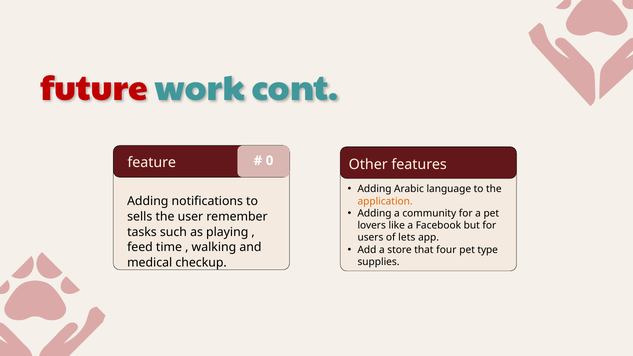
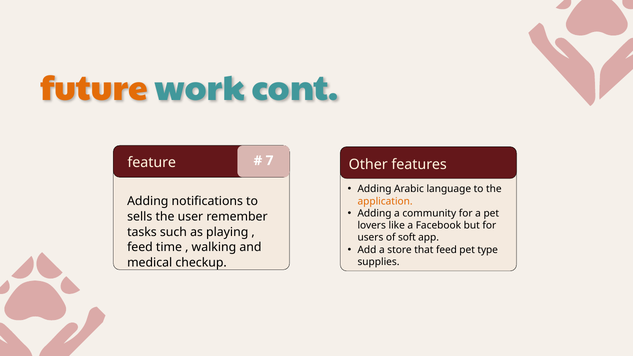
future colour: red -> orange (94, 89)
0: 0 -> 7 (270, 161)
lets: lets -> soft (407, 238)
that four: four -> feed (446, 250)
